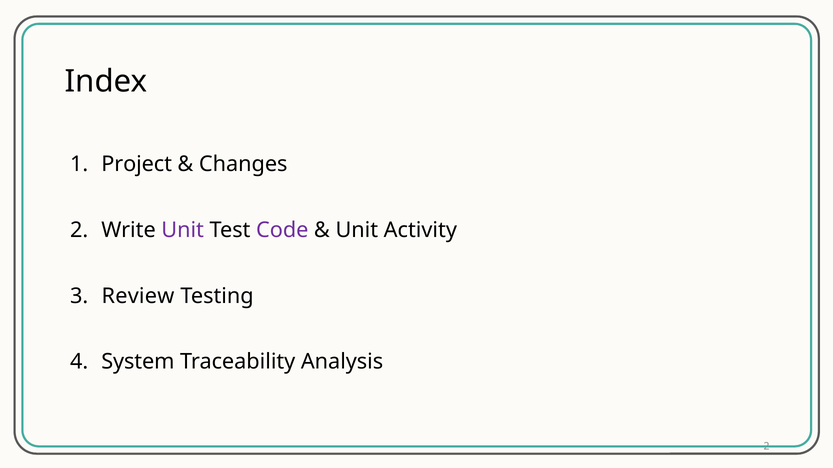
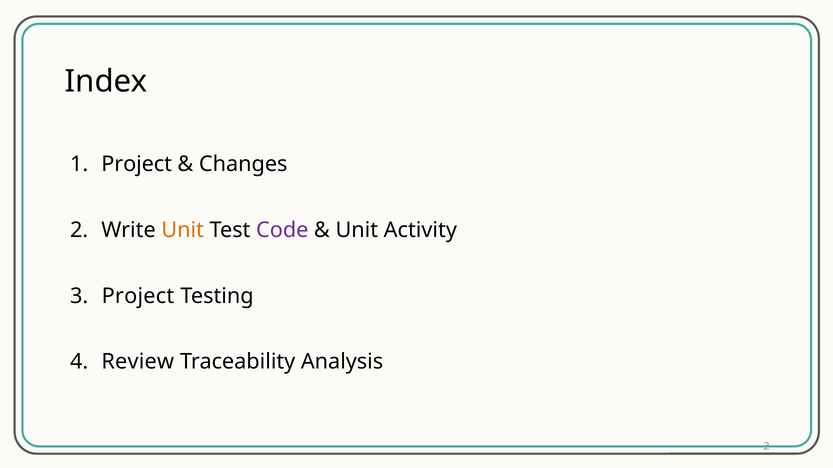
Unit colour: purple -> orange (183, 230)
Review: Review -> Project (138, 296)
System: System -> Review (138, 362)
